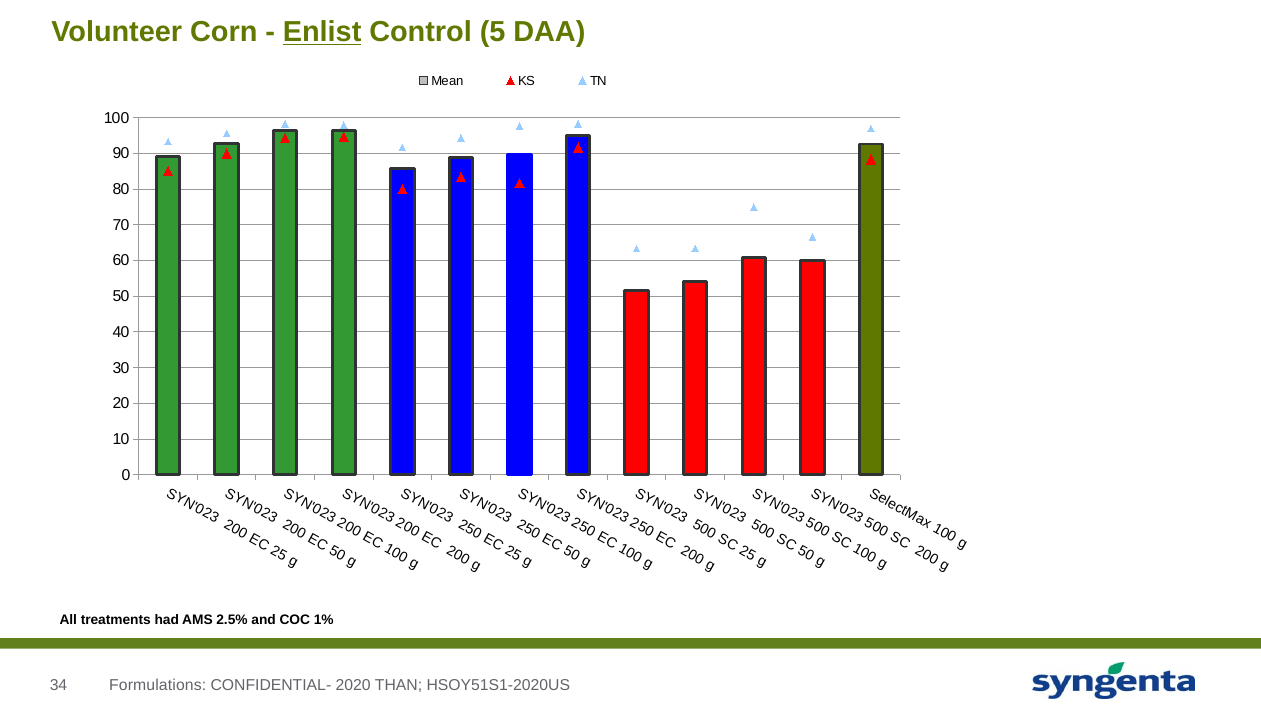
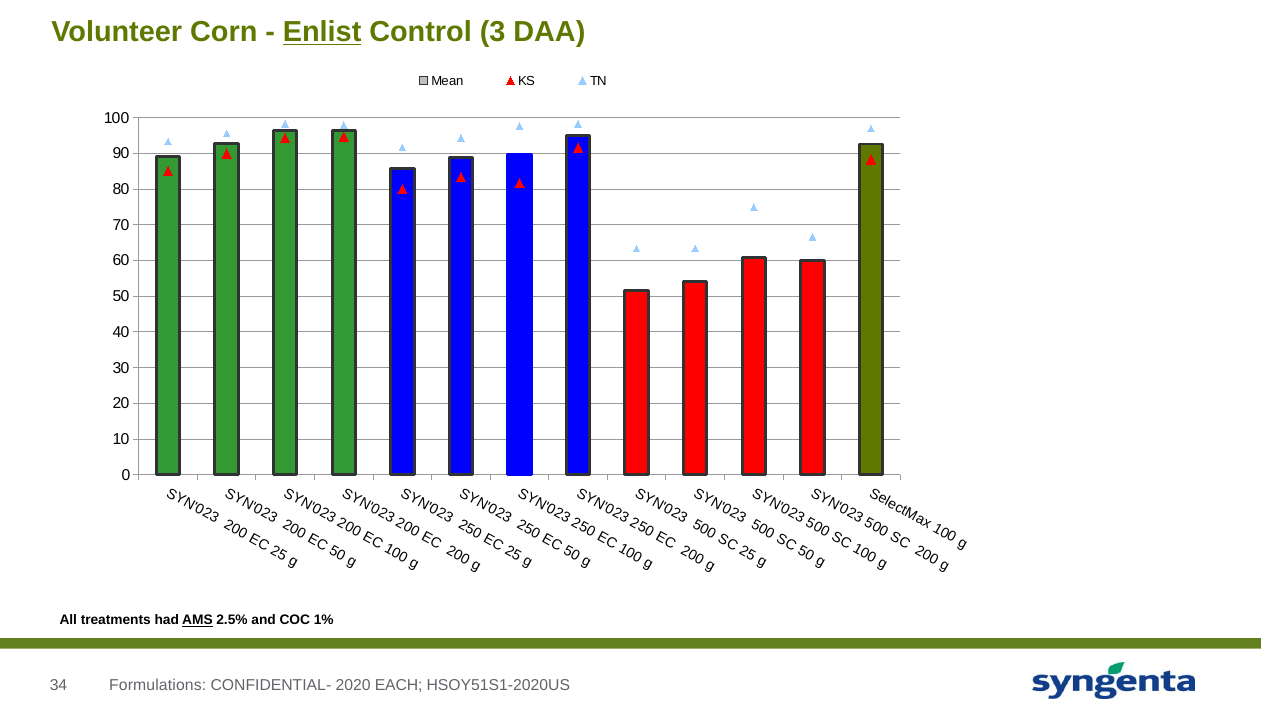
Control 5: 5 -> 3 (493, 32)
AMS underline: none -> present (197, 621)
THAN: THAN -> EACH (399, 686)
